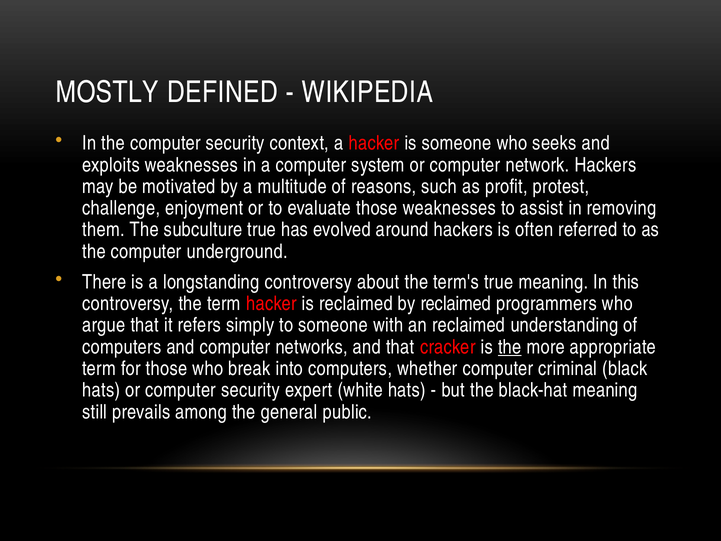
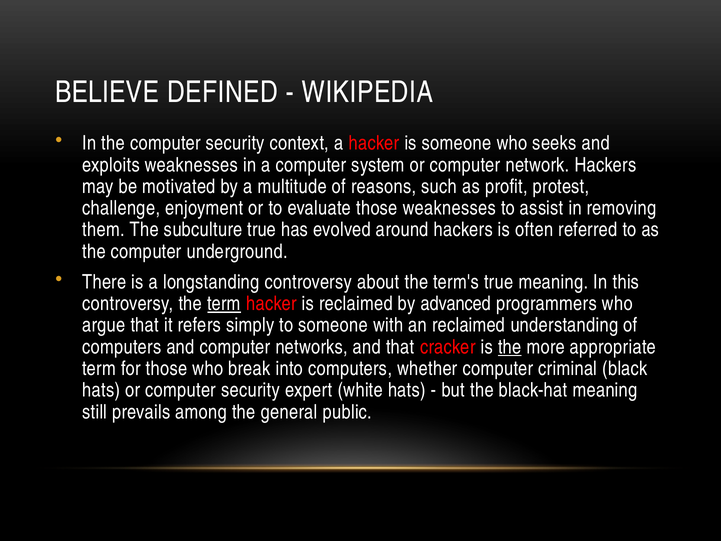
MOSTLY: MOSTLY -> BELIEVE (107, 92)
term underline: none -> present (224, 304)
by reclaimed: reclaimed -> advanced (456, 304)
